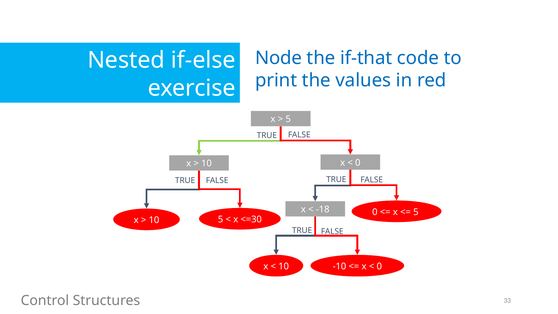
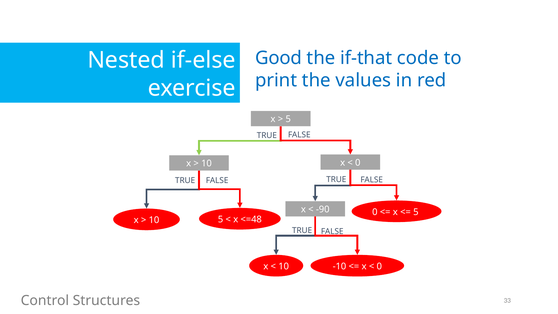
Node: Node -> Good (278, 58)
-18: -18 -> -90 (323, 209)
<=30: <=30 -> <=48 (251, 219)
